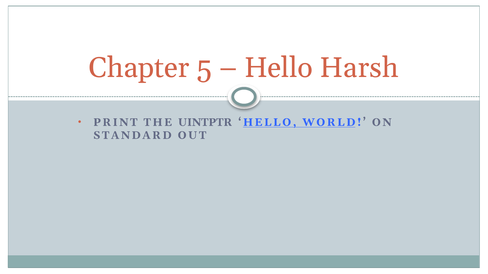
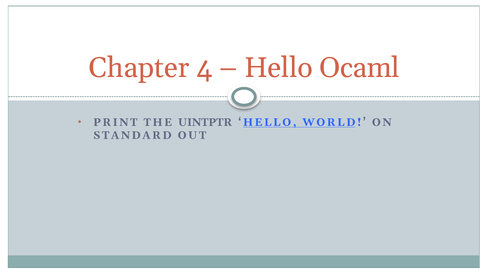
5: 5 -> 4 (204, 68)
Harsh: Harsh -> Ocaml (360, 68)
